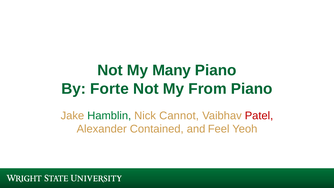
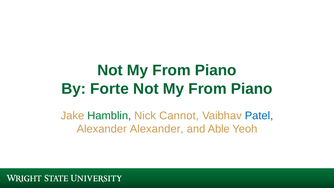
Many: Many -> From (172, 70)
Patel colour: red -> blue (259, 116)
Alexander Contained: Contained -> Alexander (157, 129)
Feel: Feel -> Able (219, 129)
